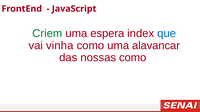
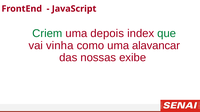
espera: espera -> depois (107, 34)
que colour: blue -> green (167, 34)
nossas como: como -> exibe (133, 58)
